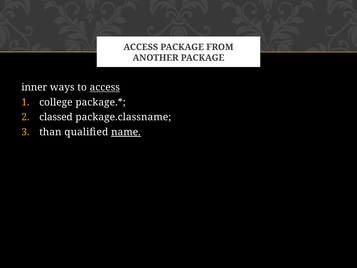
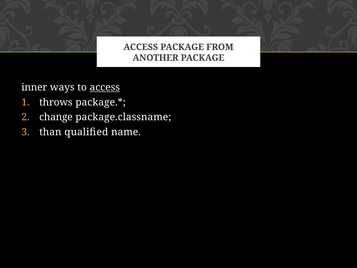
college: college -> throws (56, 102)
classed: classed -> change (56, 117)
name underline: present -> none (126, 132)
